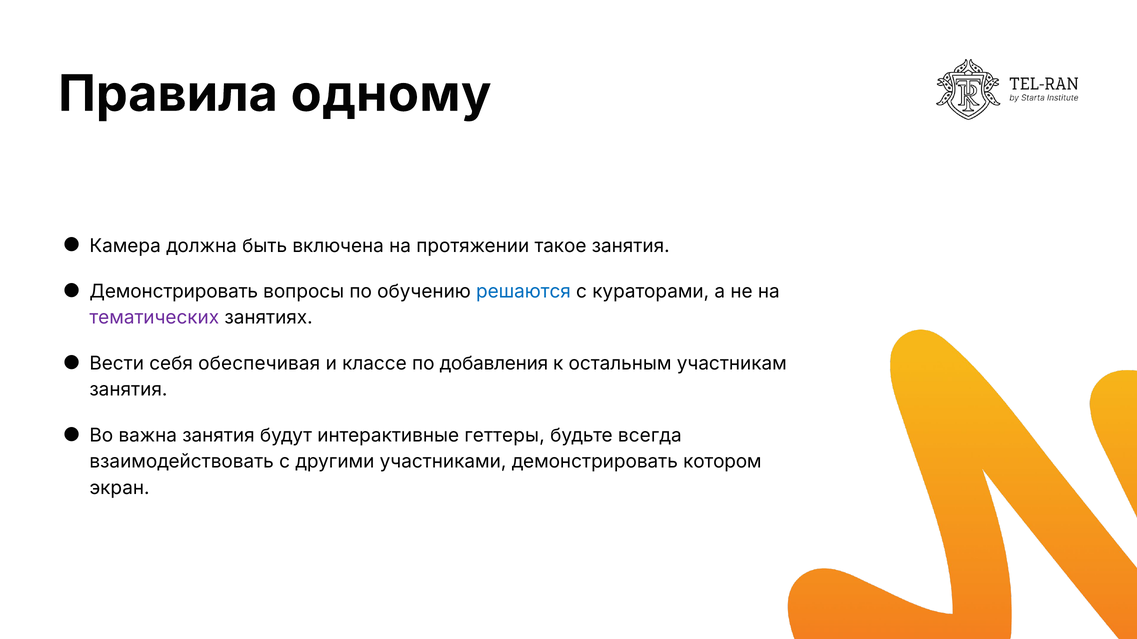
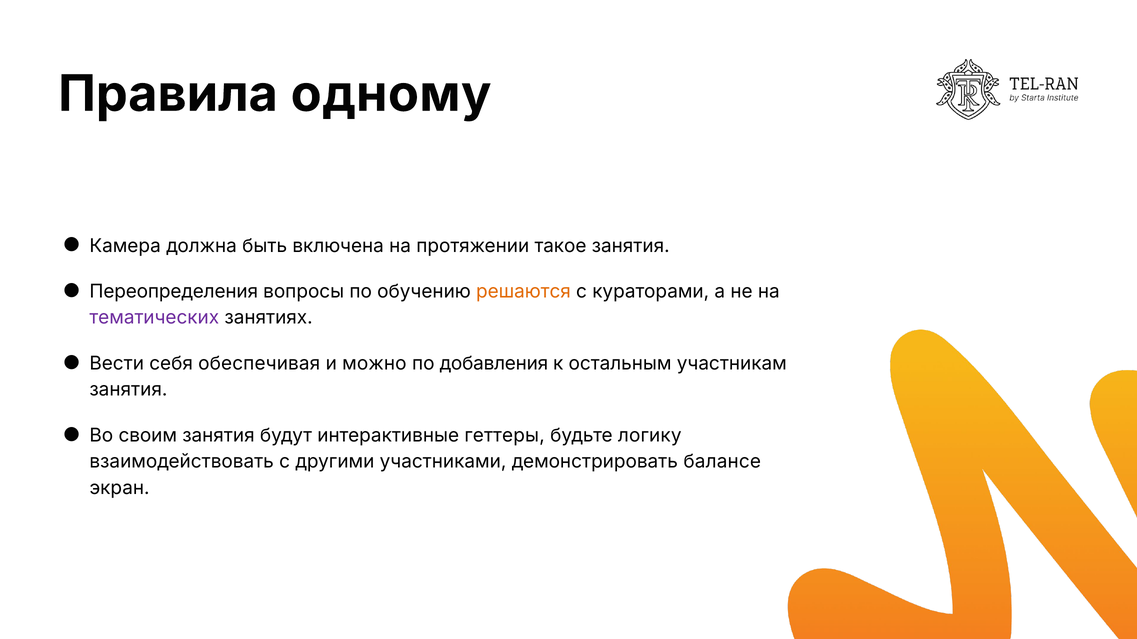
Демонстрировать: Демонстрировать -> Переопределения (174, 292)
решаются colour: blue -> orange (523, 292)
классе: классе -> можно (374, 364)
важна: важна -> своим (148, 436)
всегда: всегда -> логику (650, 436)
котором: котором -> балансе (722, 462)
